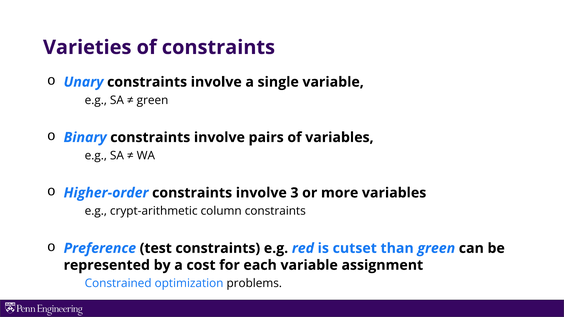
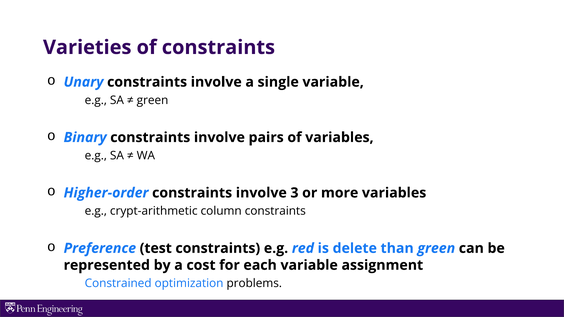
cutset: cutset -> delete (355, 248)
